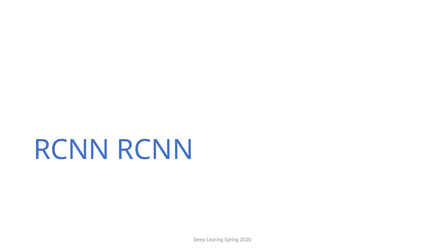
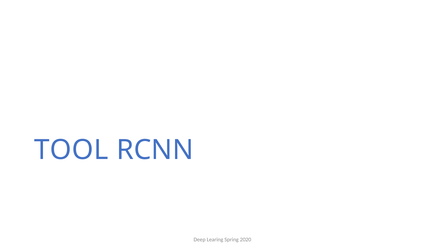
RCNN: RCNN -> TOOL (71, 150)
